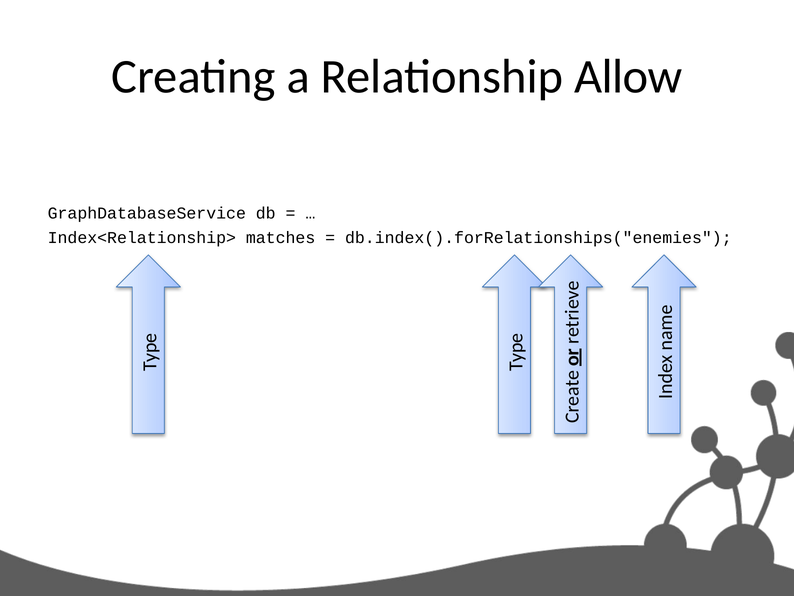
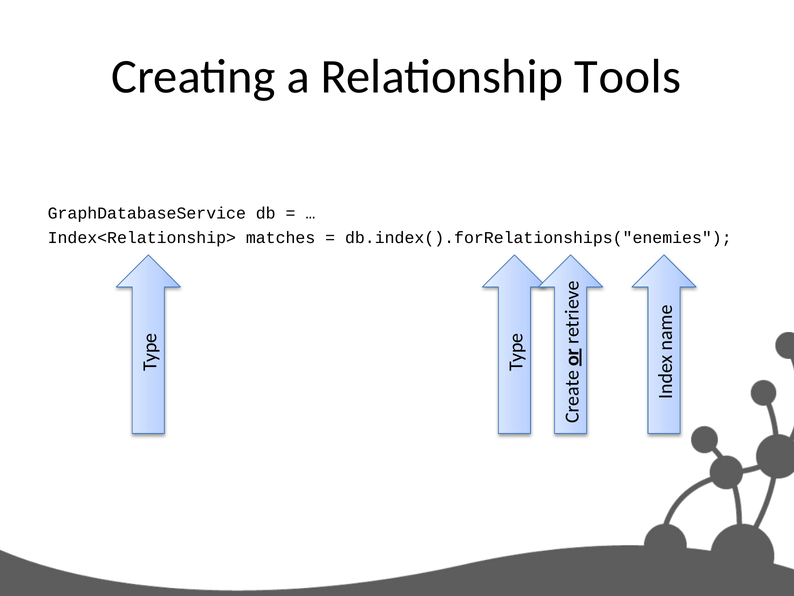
Allow: Allow -> Tools (628, 77)
